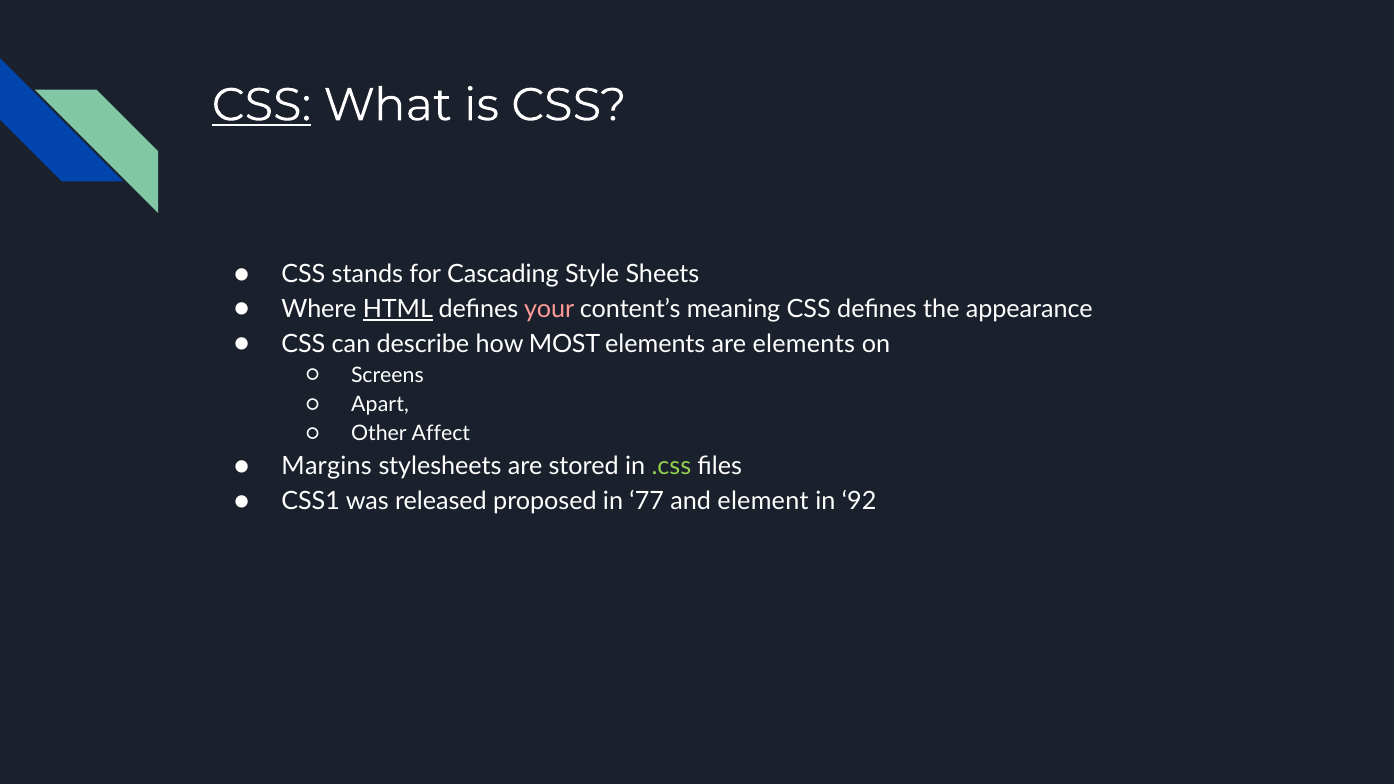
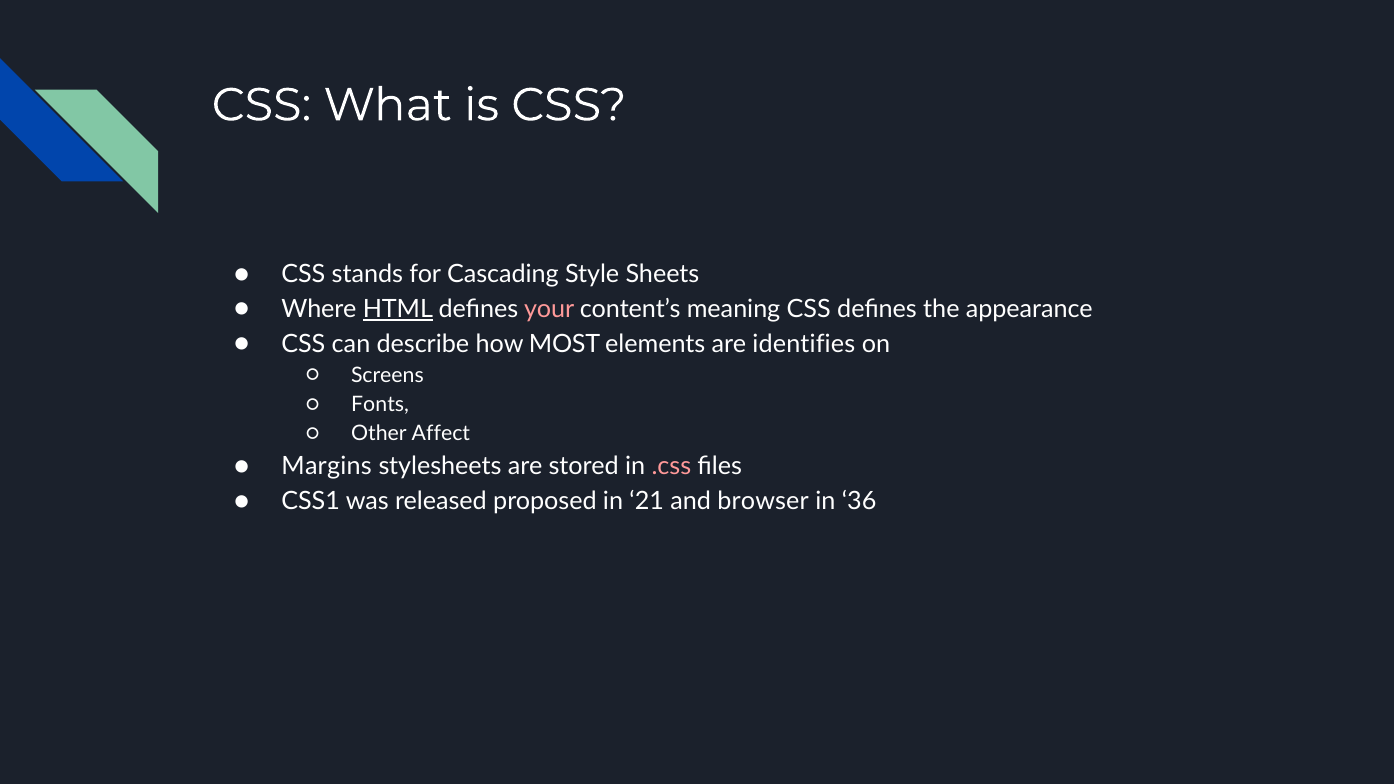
CSS underline: present -> none (262, 105)
are elements: elements -> identifies (804, 344)
Apart: Apart -> Fonts (380, 405)
.css colour: light green -> pink (671, 467)
77: 77 -> 21 (647, 501)
element: element -> browser (763, 501)
92: 92 -> 36 (859, 501)
